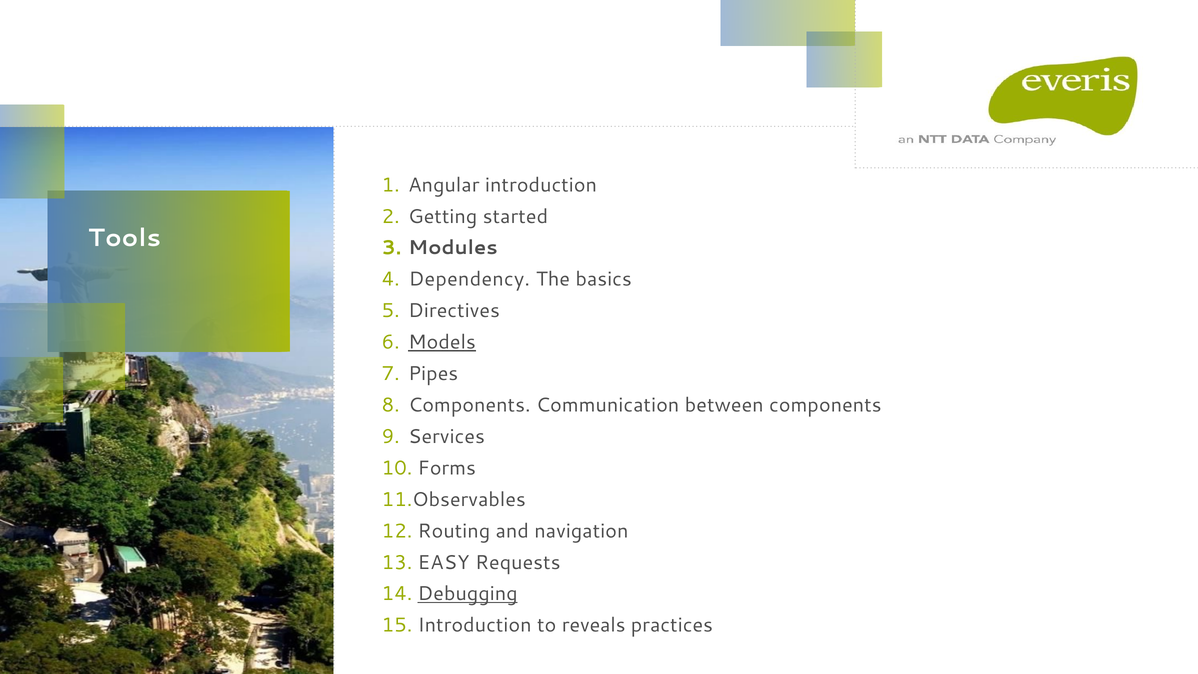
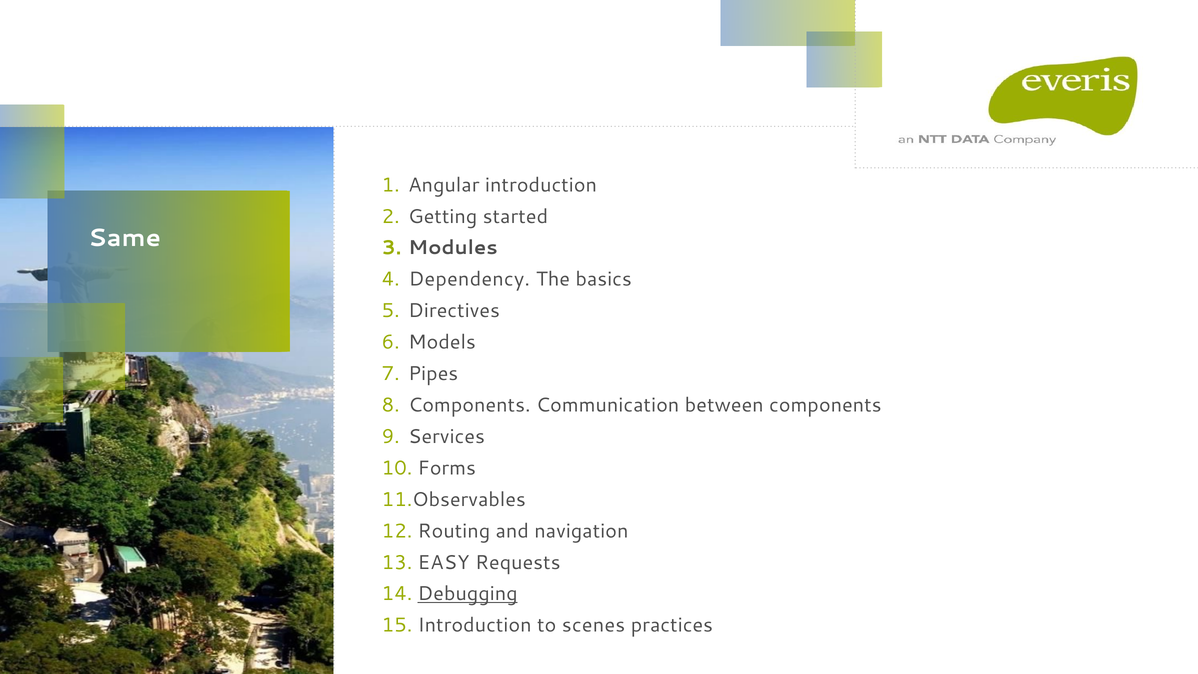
Tools: Tools -> Same (125, 238)
Models underline: present -> none (442, 342)
reveals: reveals -> scenes (594, 625)
